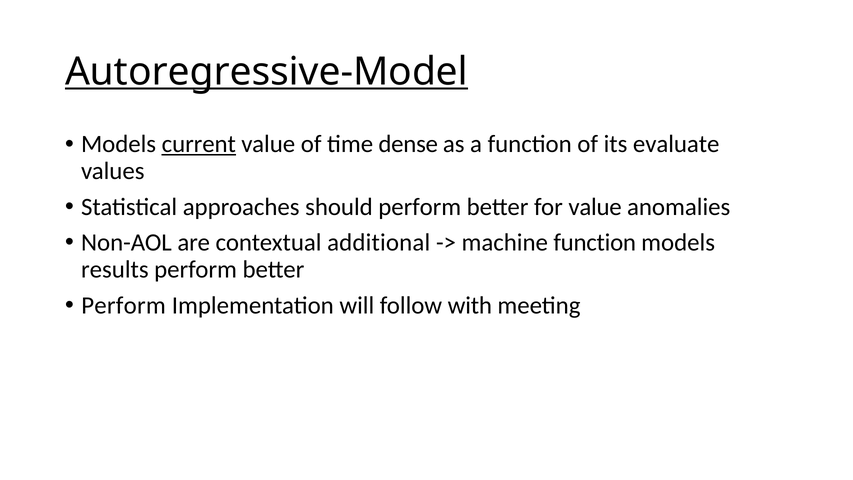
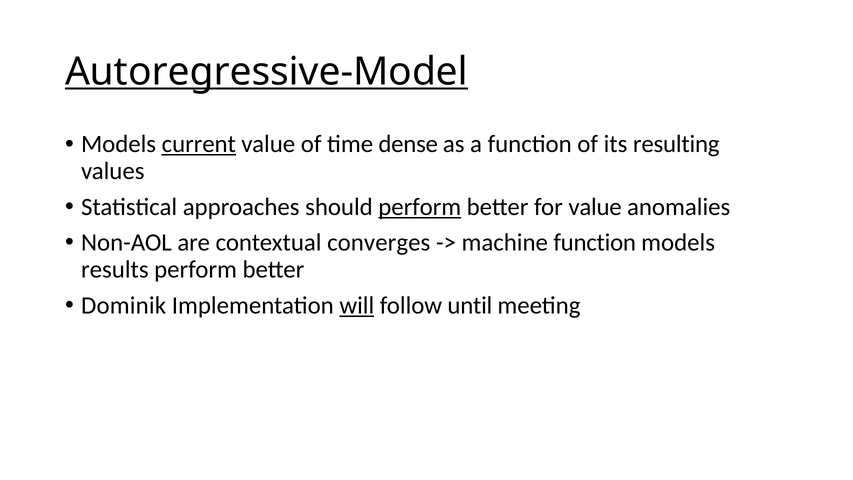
evaluate: evaluate -> resulting (676, 144)
perform underline: none -> present (420, 207)
additional: additional -> converges (379, 243)
Perform: Perform -> Dominik (124, 305)
will underline: none -> present (357, 305)
with: with -> until (470, 305)
